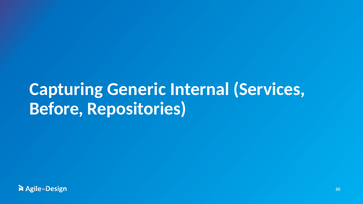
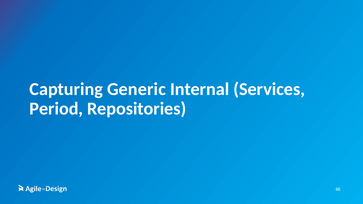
Before: Before -> Period (56, 109)
